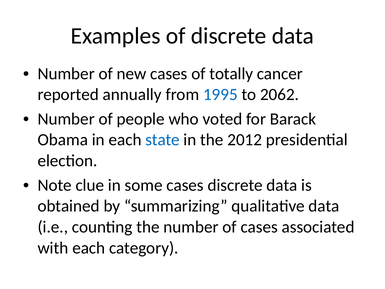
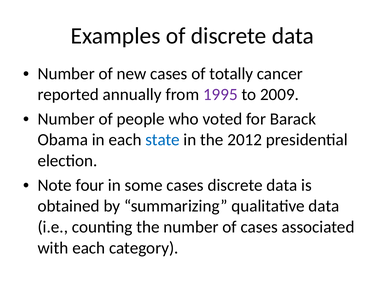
1995 colour: blue -> purple (220, 94)
2062: 2062 -> 2009 (280, 94)
clue: clue -> four (90, 185)
